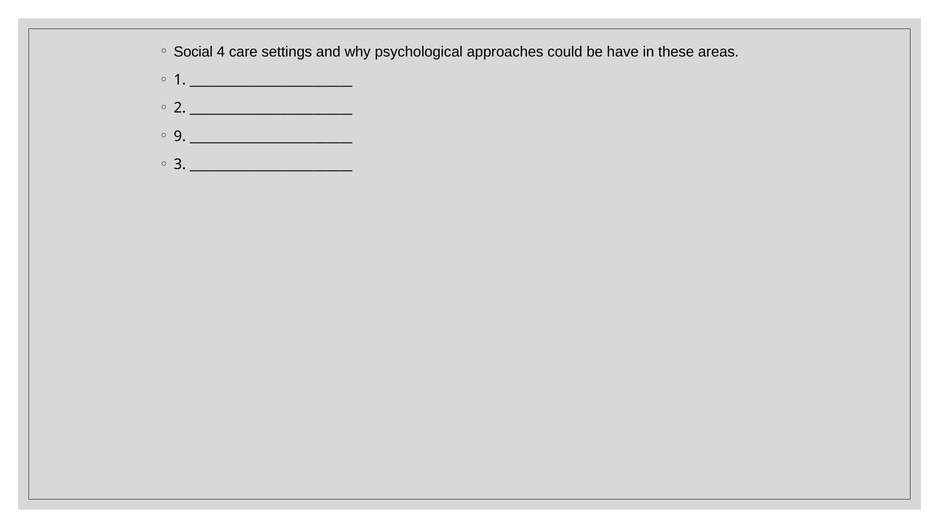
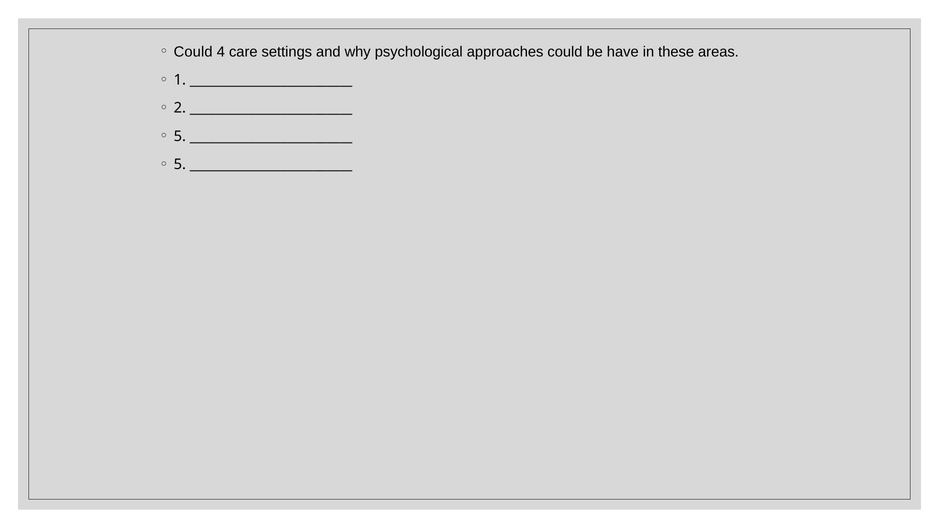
Social: Social -> Could (193, 52)
9: 9 -> 5 (180, 136)
3: 3 -> 5 (180, 164)
